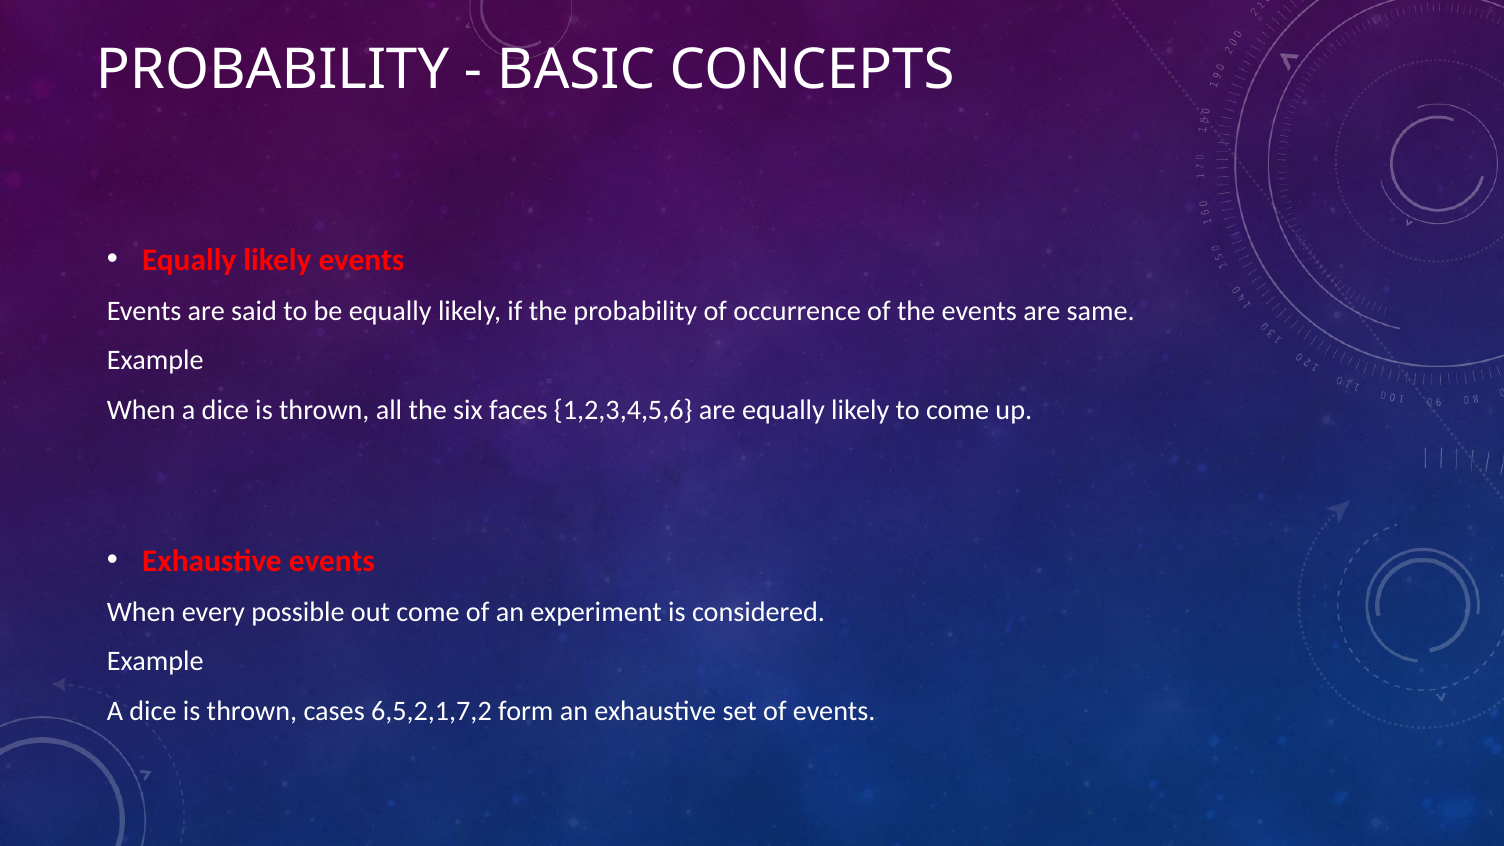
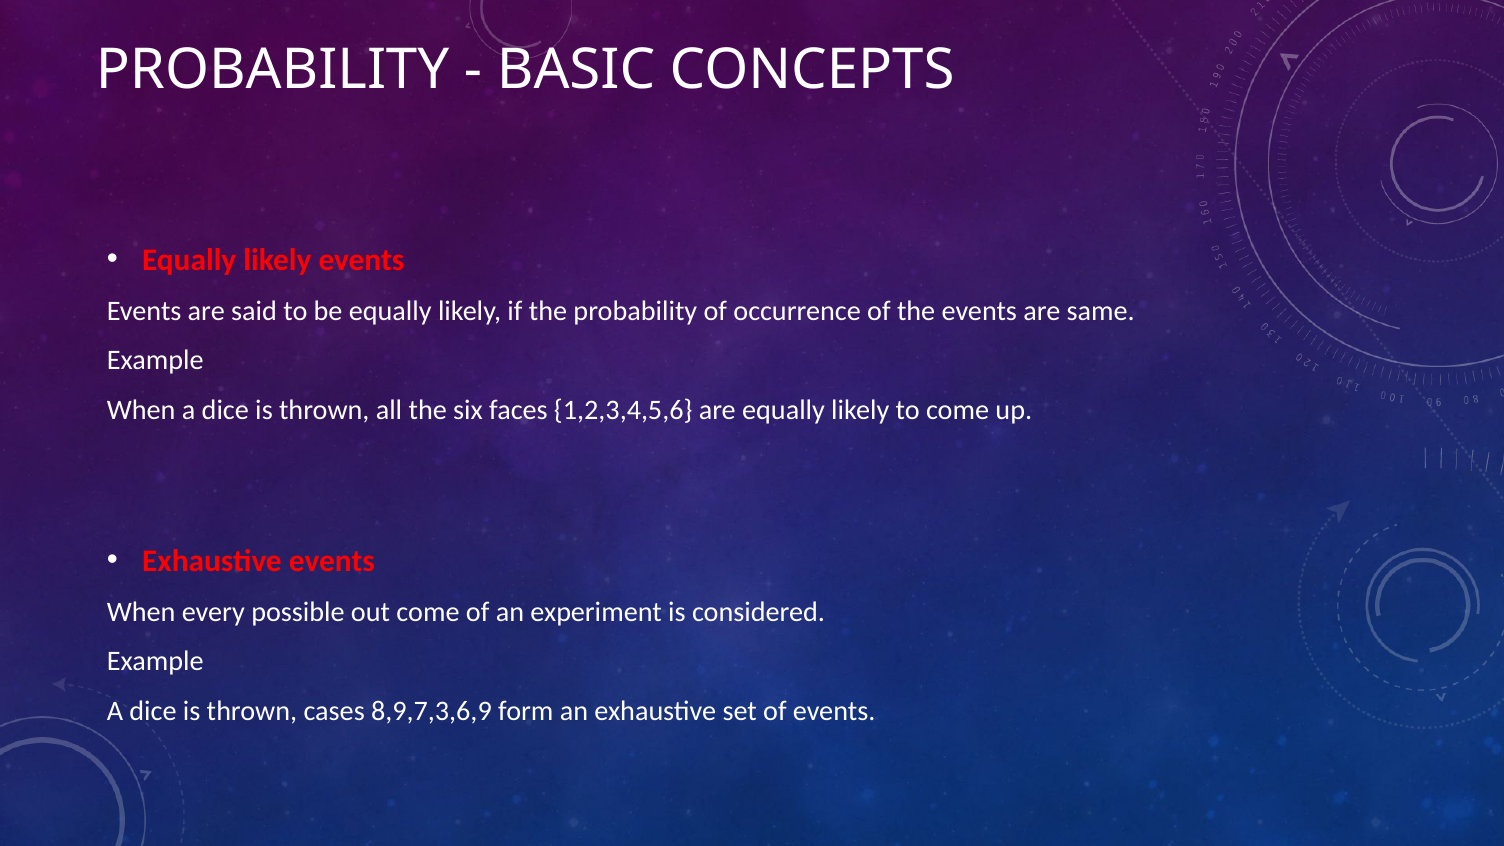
6,5,2,1,7,2: 6,5,2,1,7,2 -> 8,9,7,3,6,9 (431, 711)
